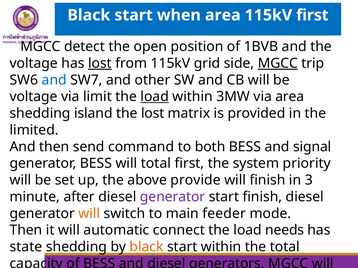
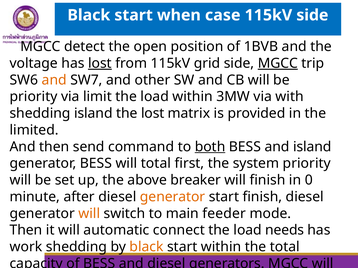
when area: area -> case (223, 15)
115kV first: first -> side (312, 15)
and colour: blue -> orange (54, 80)
voltage: voltage -> priority (34, 97)
load underline: present -> none (155, 97)
via area: area -> with (290, 97)
both underline: none -> present (210, 147)
and signal: signal -> island (312, 147)
above provide: provide -> breaker (196, 180)
3: 3 -> 0 (309, 180)
generator colour: purple -> orange (173, 197)
state: state -> work (26, 247)
